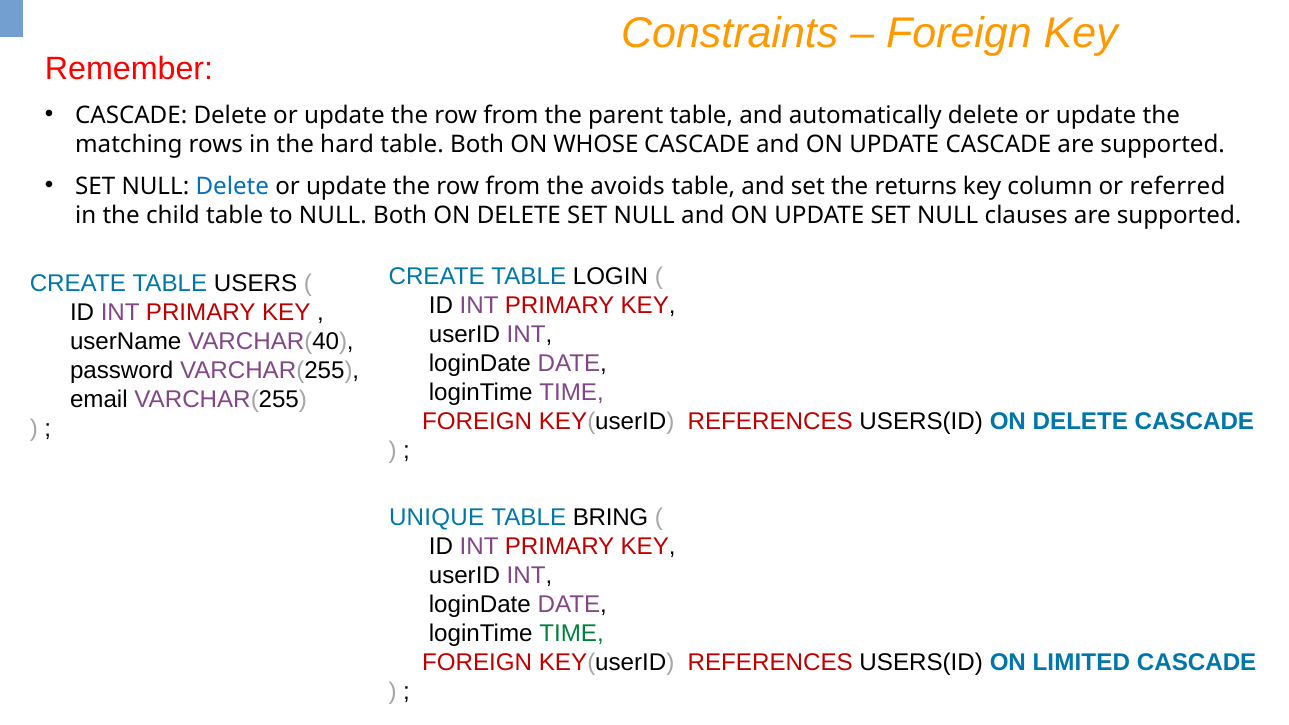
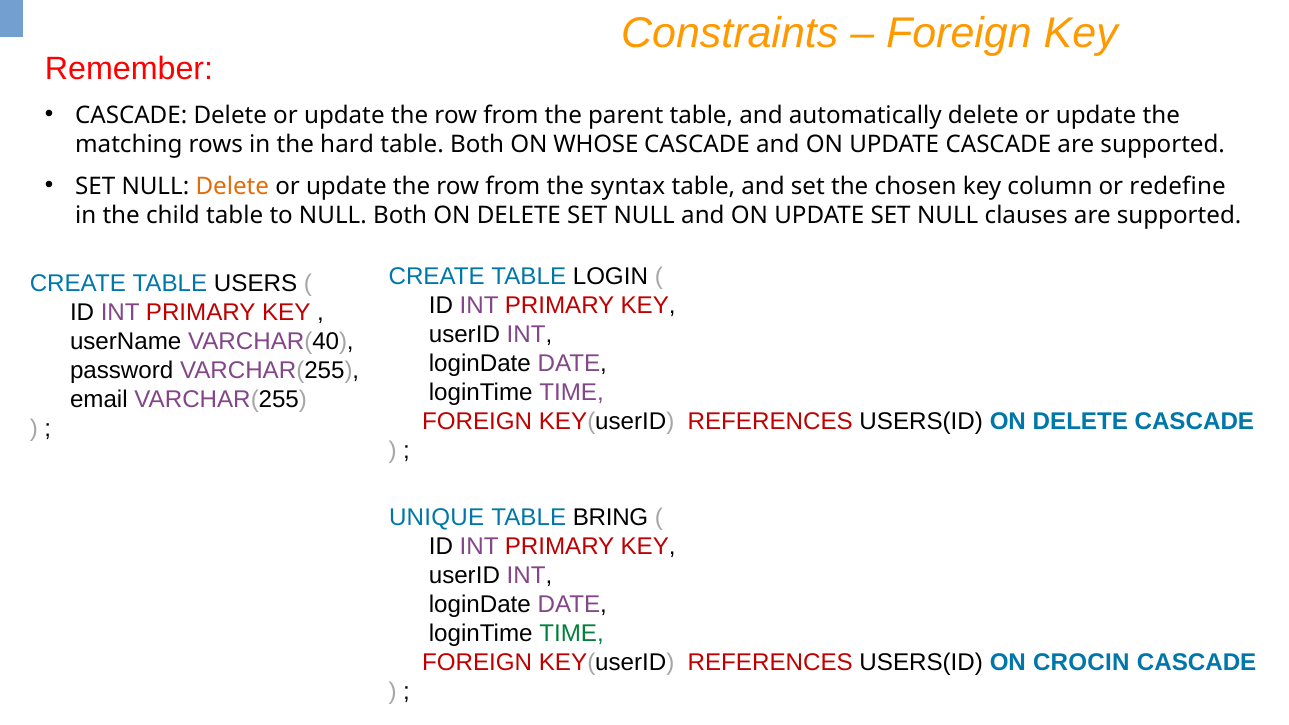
Delete colour: blue -> orange (232, 186)
avoids: avoids -> syntax (628, 186)
returns: returns -> chosen (916, 186)
referred: referred -> redefine (1178, 186)
LIMITED: LIMITED -> CROCIN (1081, 663)
